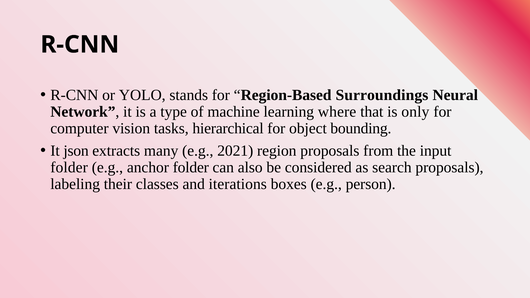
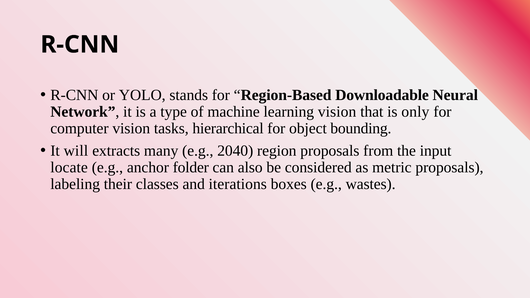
Surroundings: Surroundings -> Downloadable (382, 95)
learning where: where -> vision (337, 112)
json: json -> will (76, 151)
2021: 2021 -> 2040 (235, 151)
folder: folder -> locate (69, 167)
search: search -> metric (392, 167)
person: person -> wastes (371, 184)
